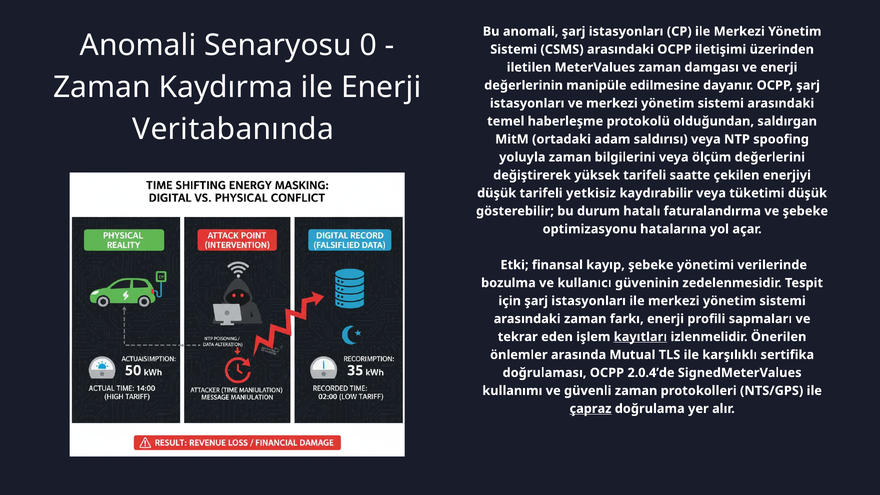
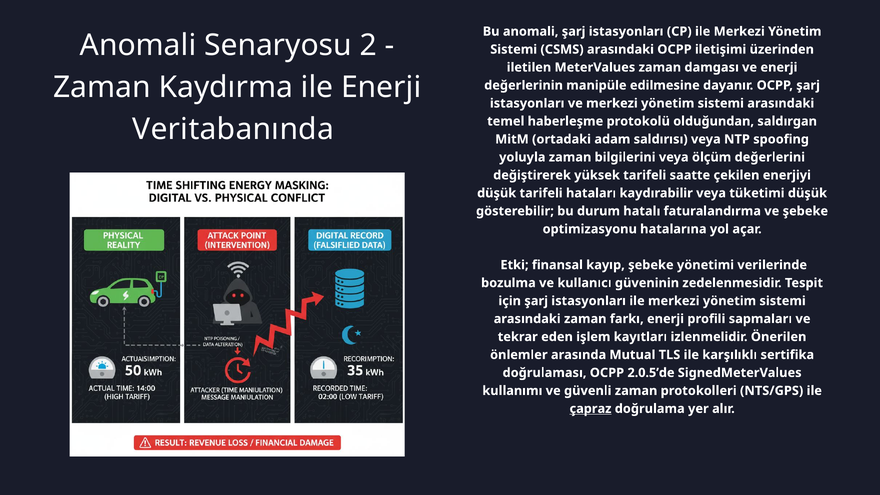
0: 0 -> 2 (368, 45)
yetkisiz: yetkisiz -> hataları (591, 193)
kayıtları underline: present -> none (640, 337)
2.0.4’de: 2.0.4’de -> 2.0.5’de (651, 373)
